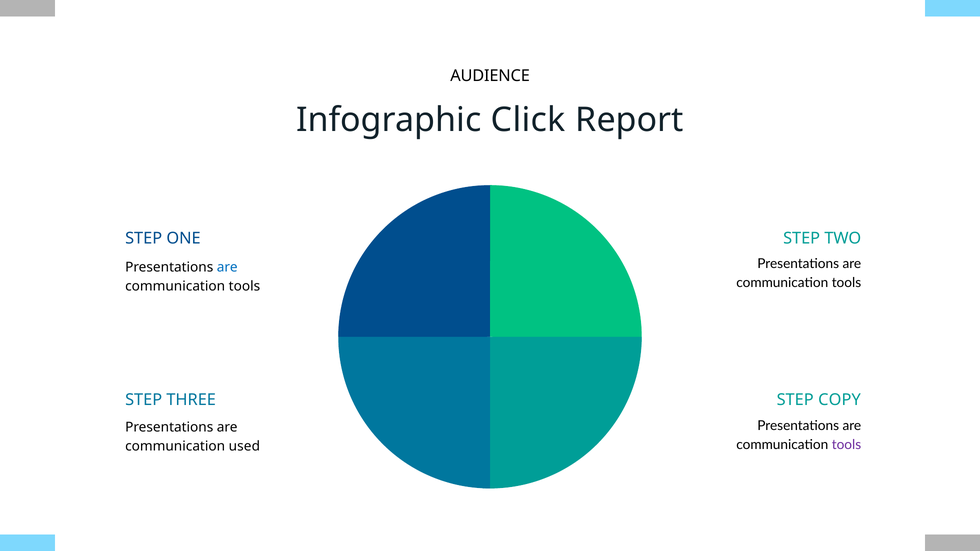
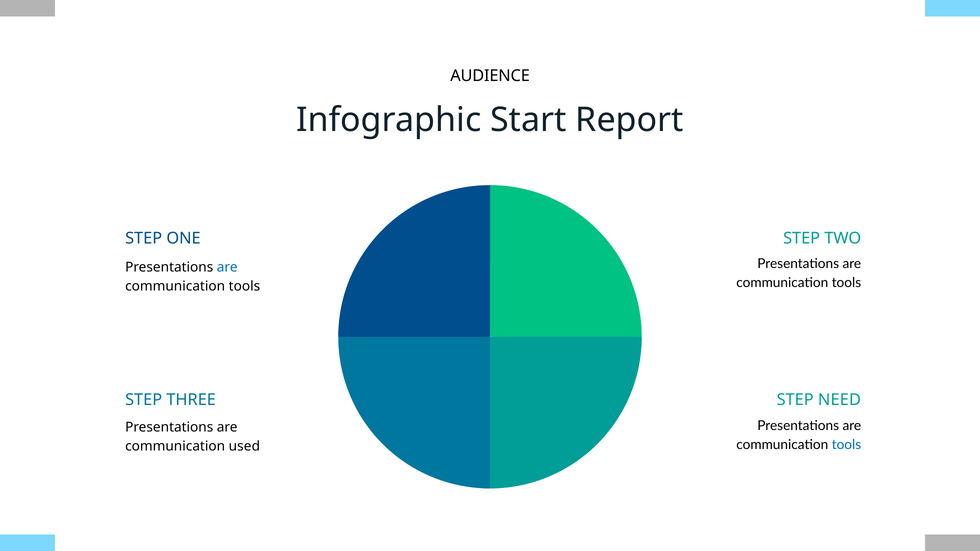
Click: Click -> Start (528, 120)
COPY: COPY -> NEED (839, 400)
tools colour: purple -> blue (846, 445)
